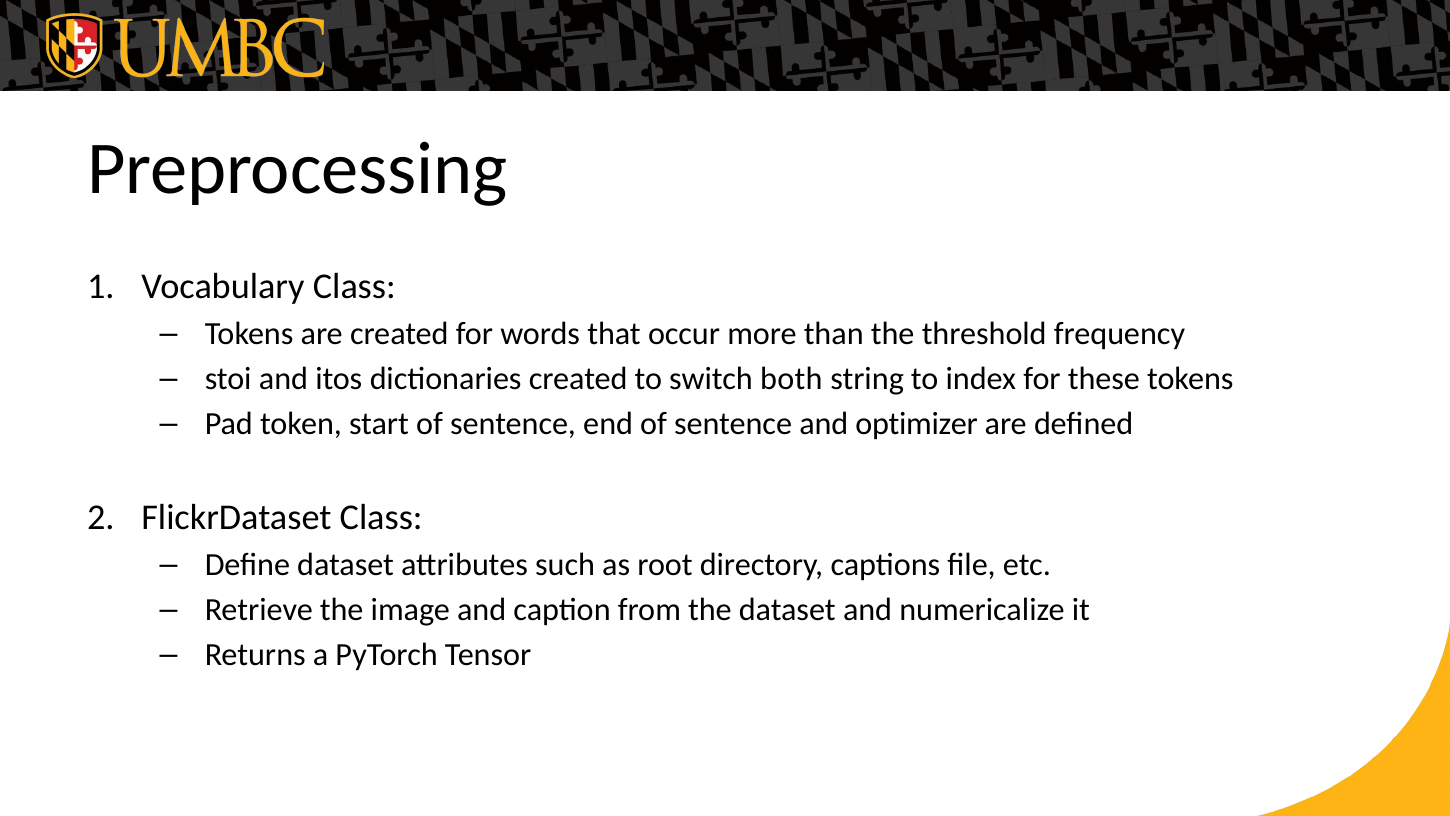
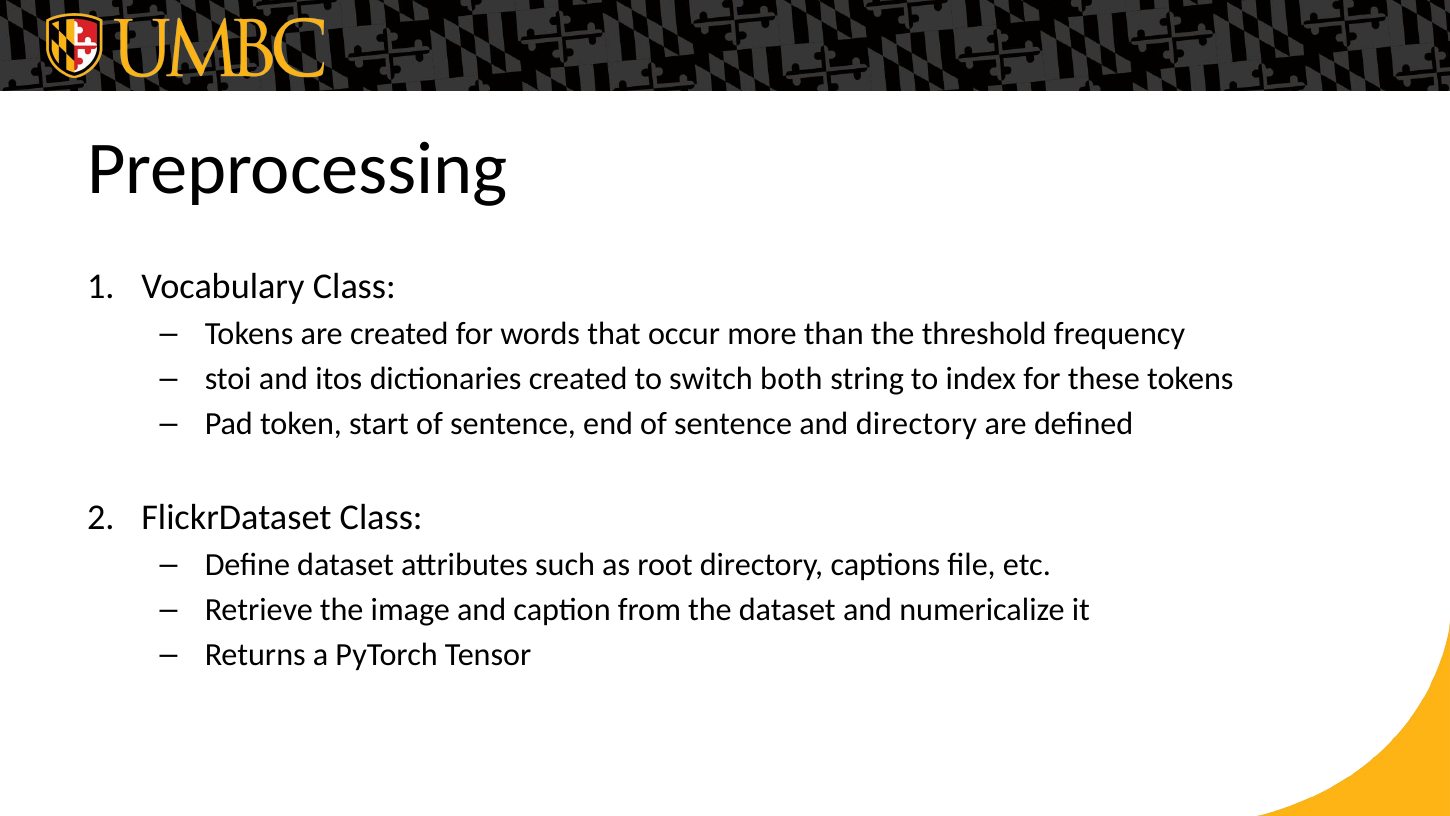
and optimizer: optimizer -> directory (916, 424)
